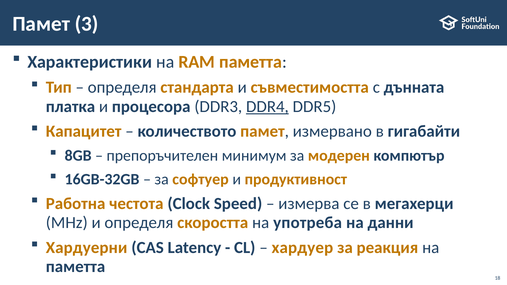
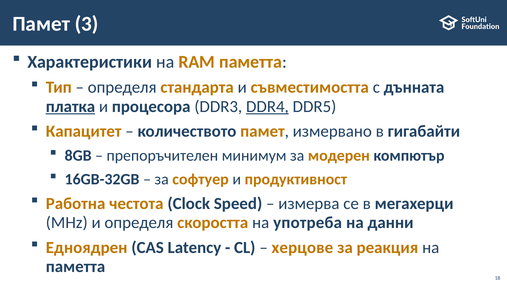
платка underline: none -> present (70, 107)
Хардуерни: Хардуерни -> Едноядрен (87, 248)
хардуер: хардуер -> херцове (302, 248)
